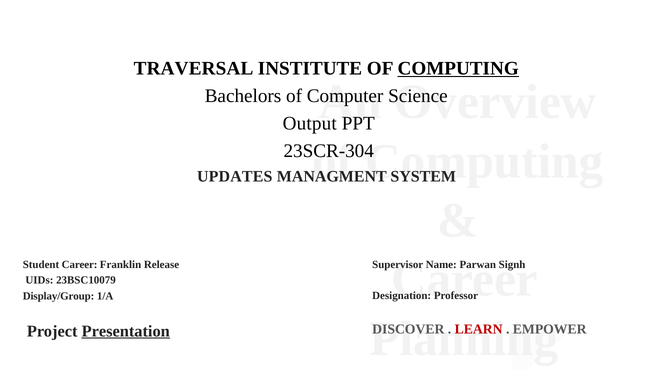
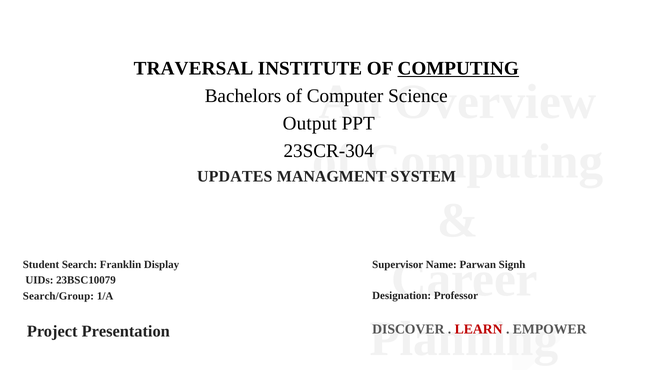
Student Career: Career -> Search (80, 264)
Release: Release -> Display (162, 264)
Display/Group: Display/Group -> Search/Group (58, 296)
Presentation underline: present -> none (126, 331)
